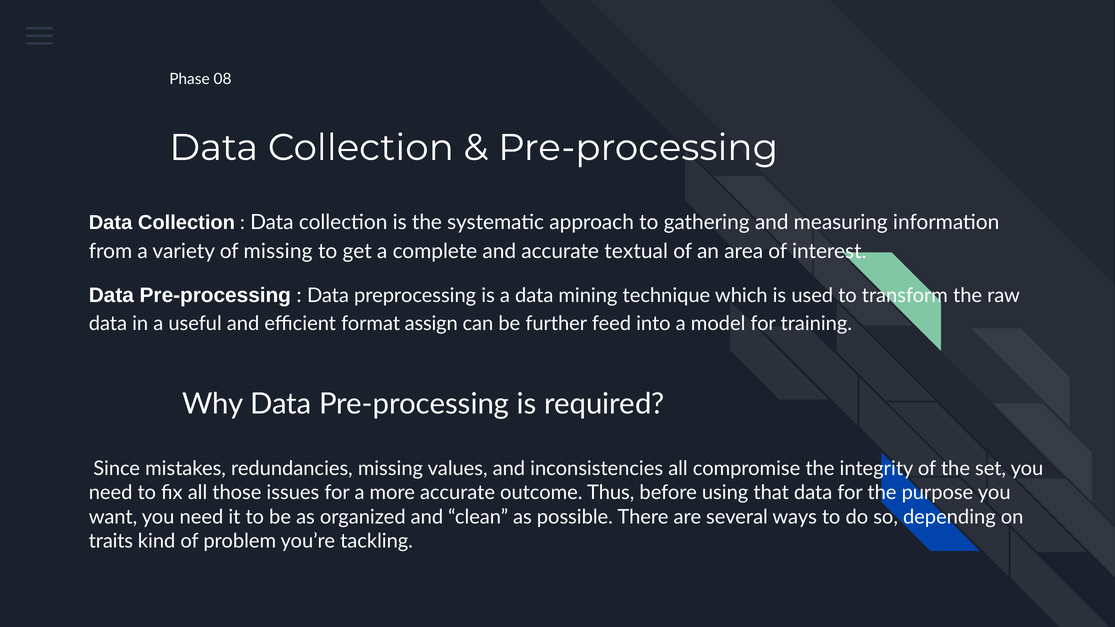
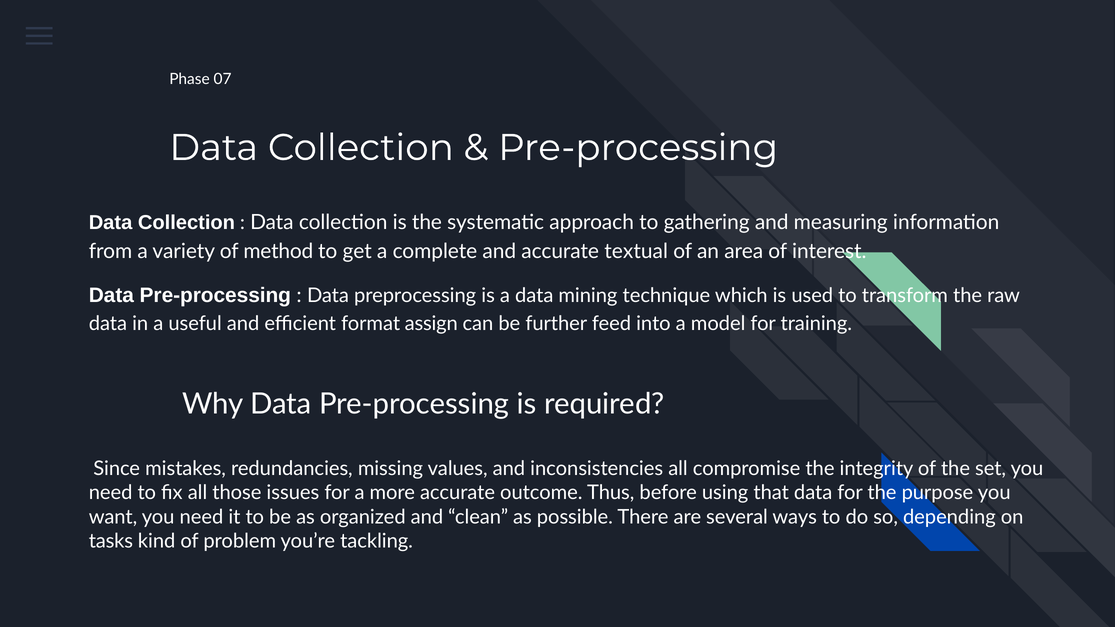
08: 08 -> 07 (223, 79)
of missing: missing -> method (278, 251)
traits: traits -> tasks (111, 541)
